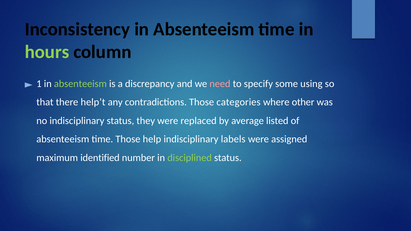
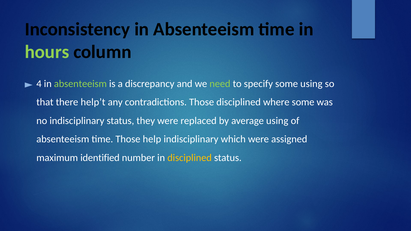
1: 1 -> 4 (39, 84)
need colour: pink -> light green (220, 84)
Those categories: categories -> disciplined (239, 102)
where other: other -> some (303, 102)
average listed: listed -> using (277, 121)
labels: labels -> which (233, 139)
disciplined colour: light green -> yellow (190, 158)
